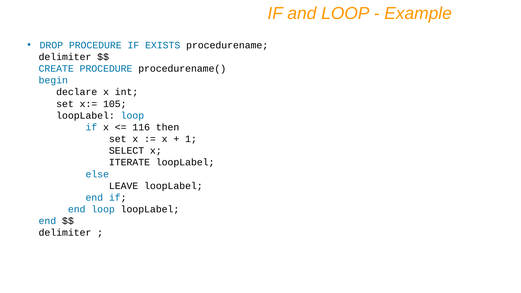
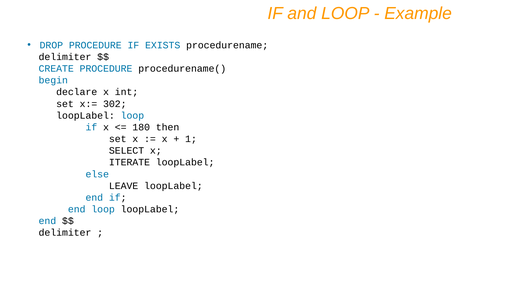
105: 105 -> 302 (115, 104)
116: 116 -> 180 (141, 127)
